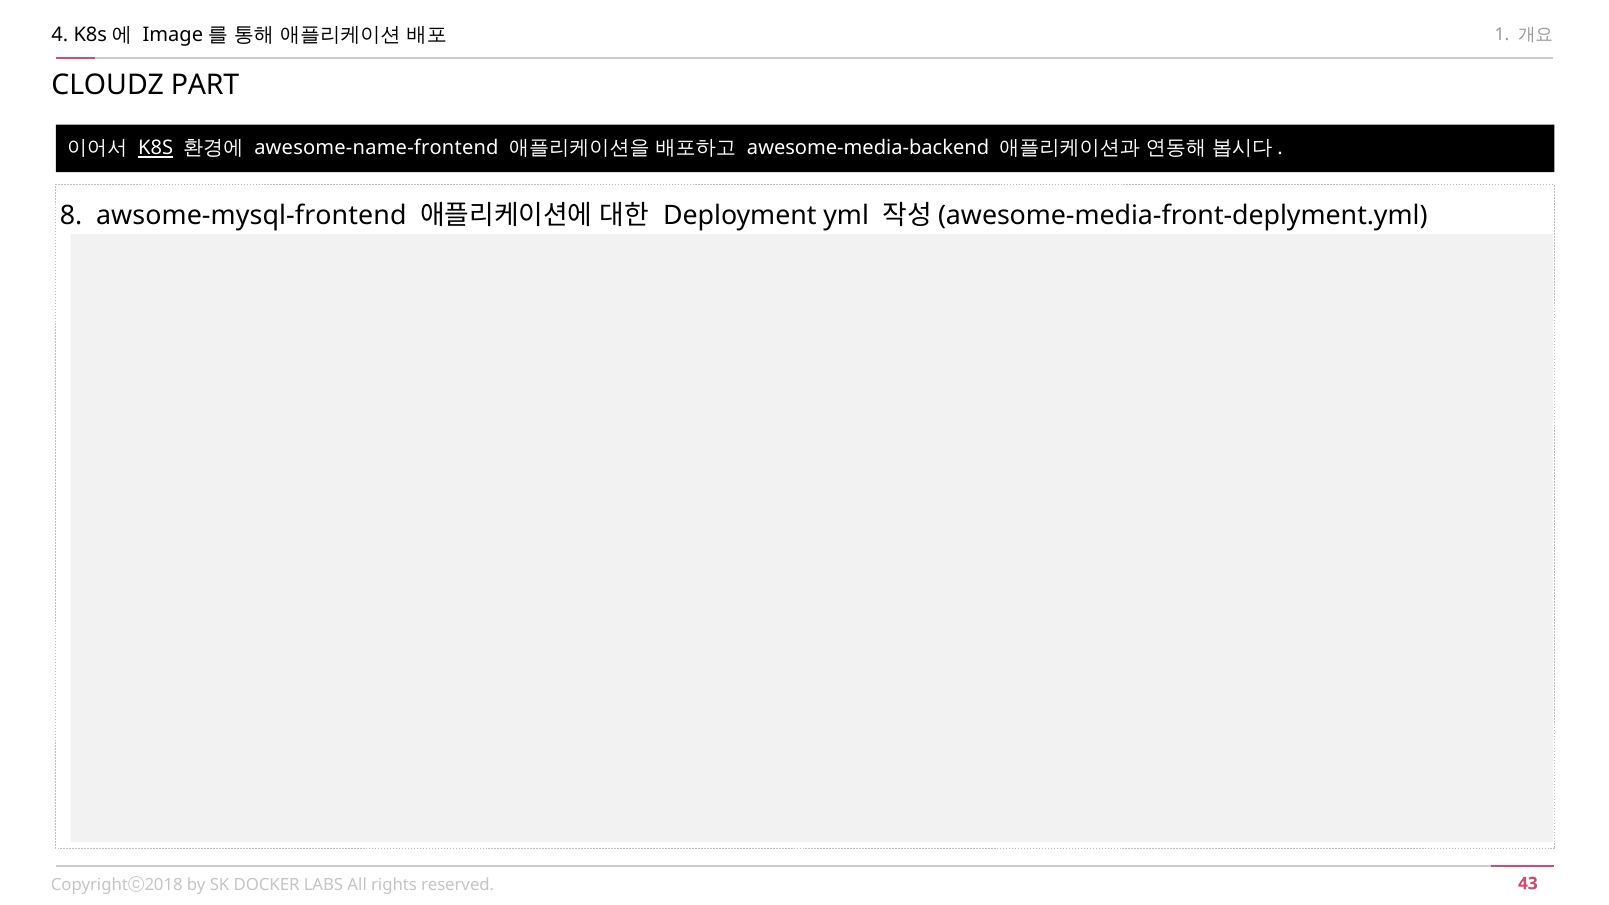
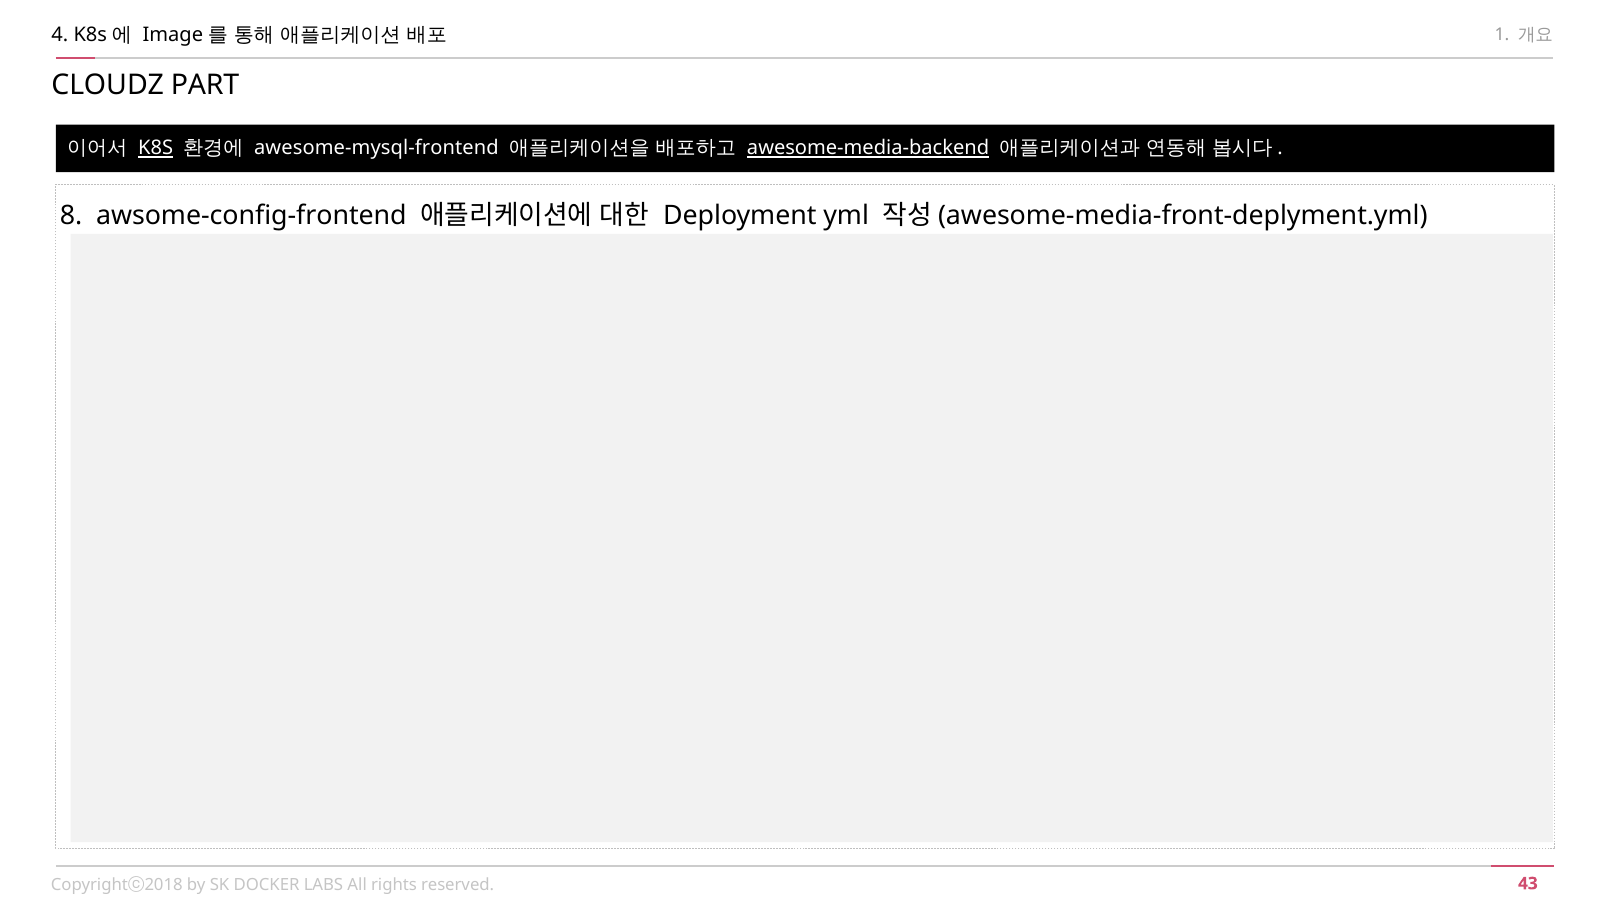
awesome-name-frontend: awesome-name-frontend -> awesome-mysql-frontend (376, 148)
awesome-media-backend underline: none -> present (868, 148)
awsome-mysql-frontend: awsome-mysql-frontend -> awsome-config-frontend (251, 216)
